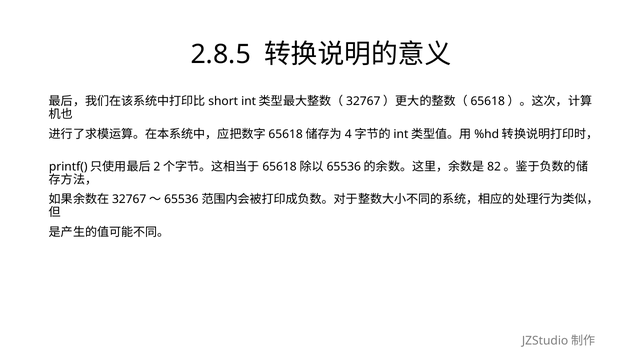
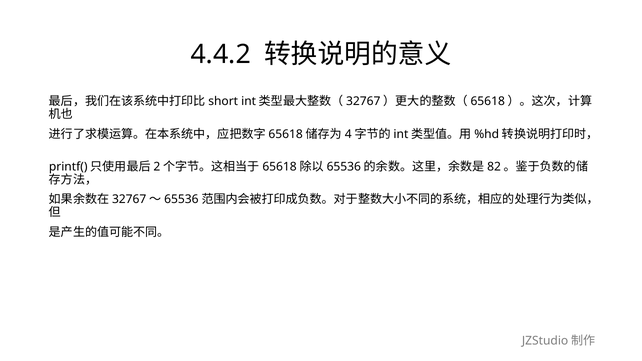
2.8.5: 2.8.5 -> 4.4.2 (221, 54)
